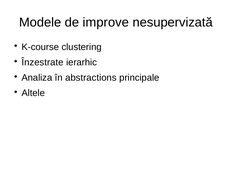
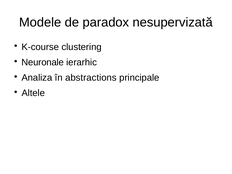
improve: improve -> paradox (106, 22)
Înzestrate: Înzestrate -> Neuronale (43, 62)
